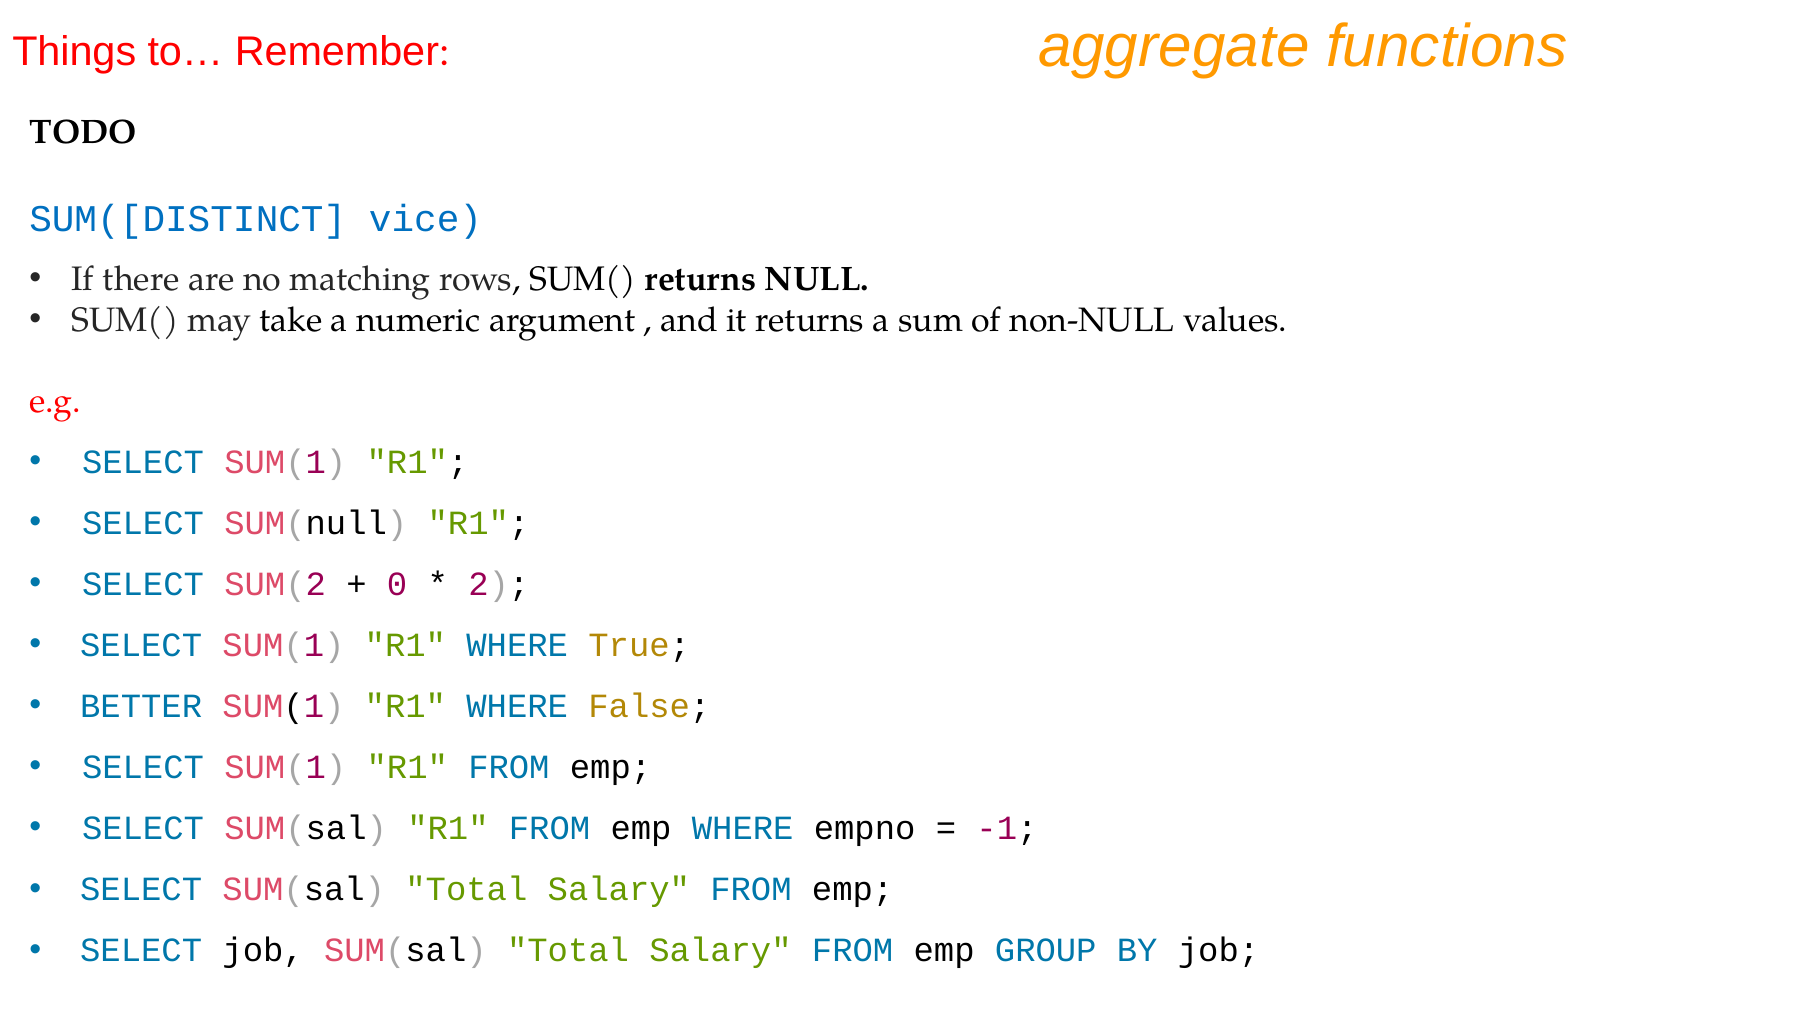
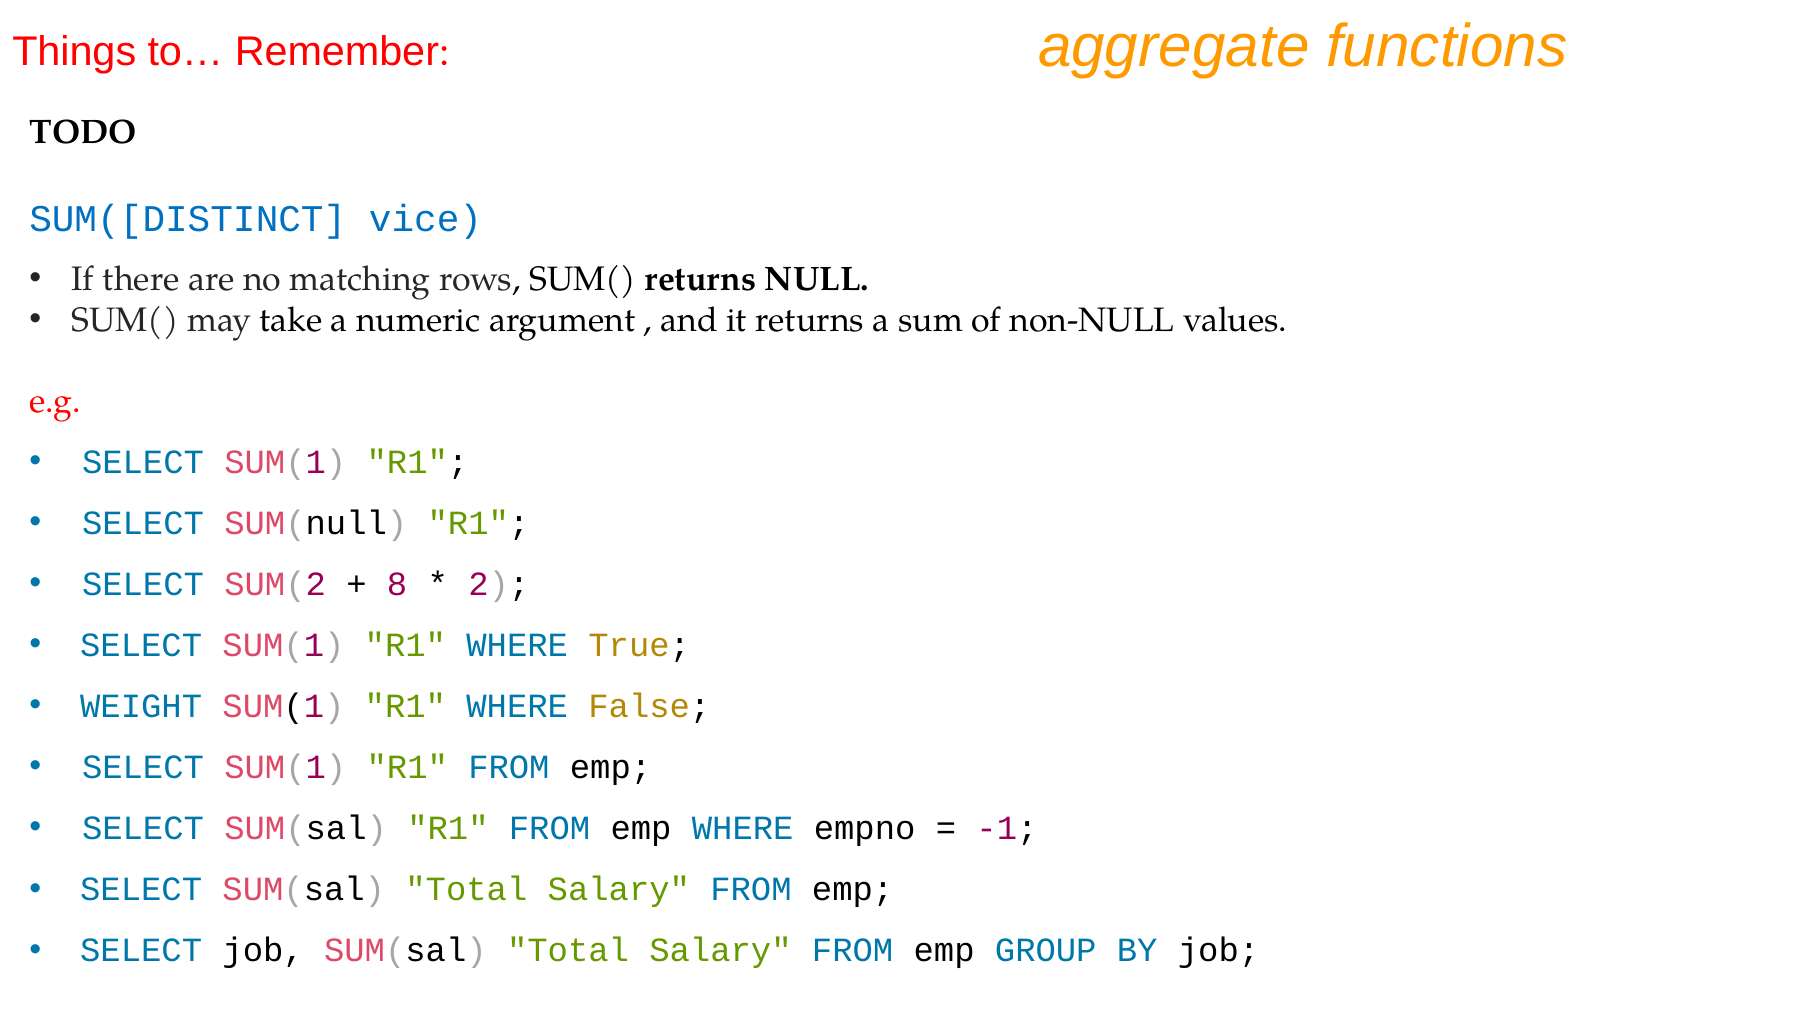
0: 0 -> 8 (397, 584)
BETTER: BETTER -> WEIGHT (141, 706)
